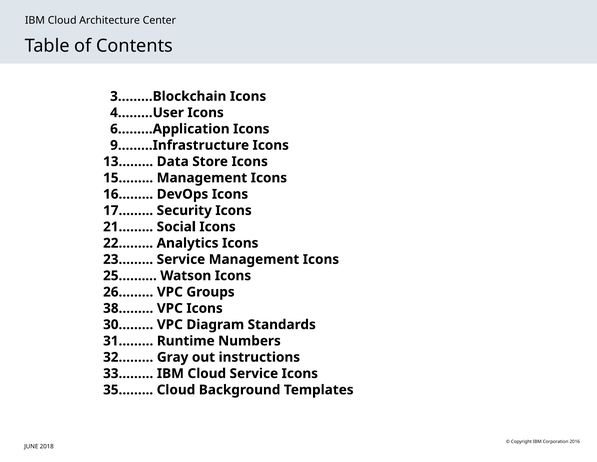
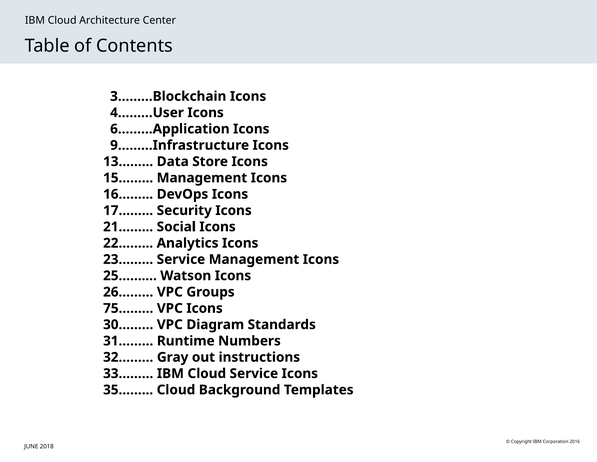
38………: 38……… -> 75……… (128, 308)
